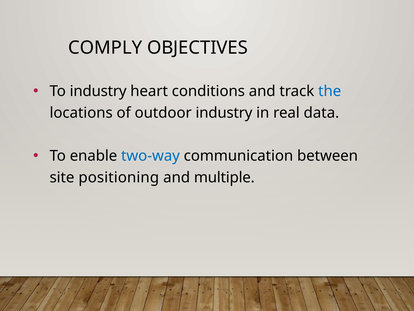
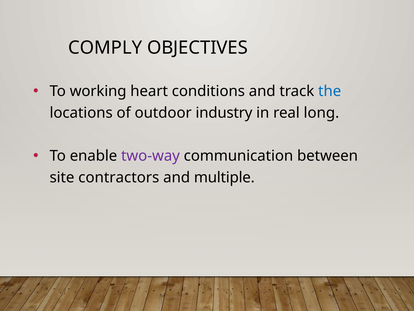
To industry: industry -> working (98, 91)
data: data -> long (321, 113)
two-way colour: blue -> purple (150, 156)
positioning: positioning -> contractors (119, 177)
